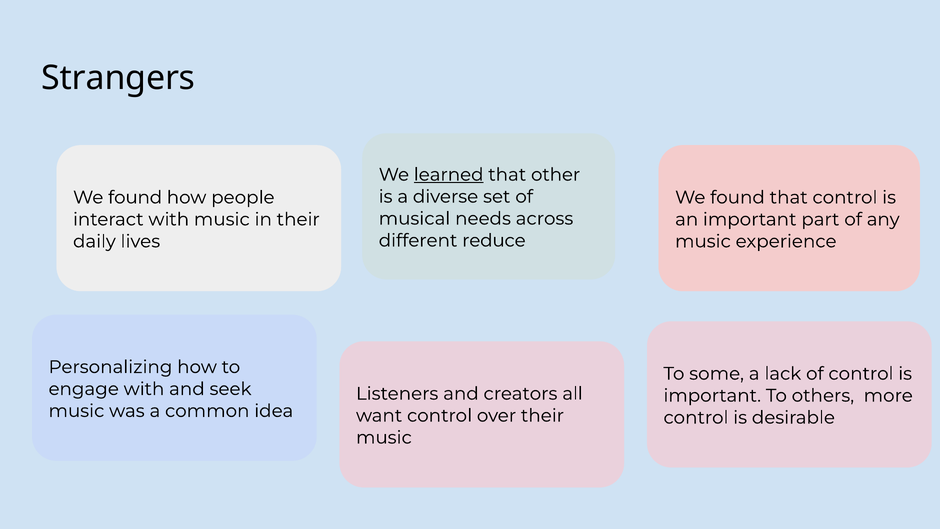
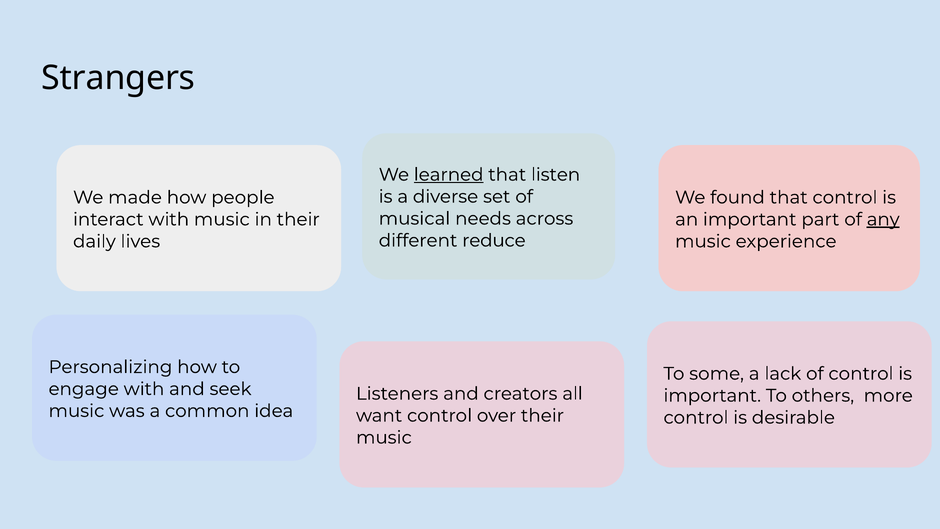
other: other -> listen (556, 175)
found: found -> made (135, 197)
any underline: none -> present (883, 219)
